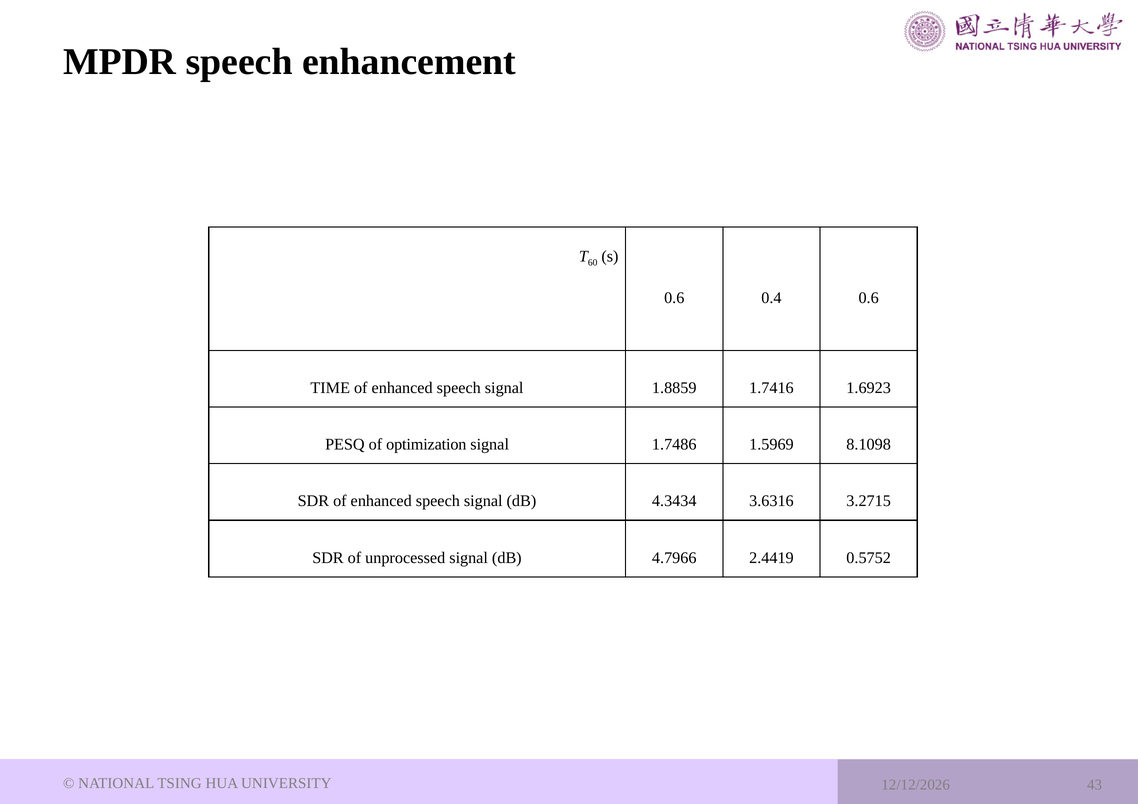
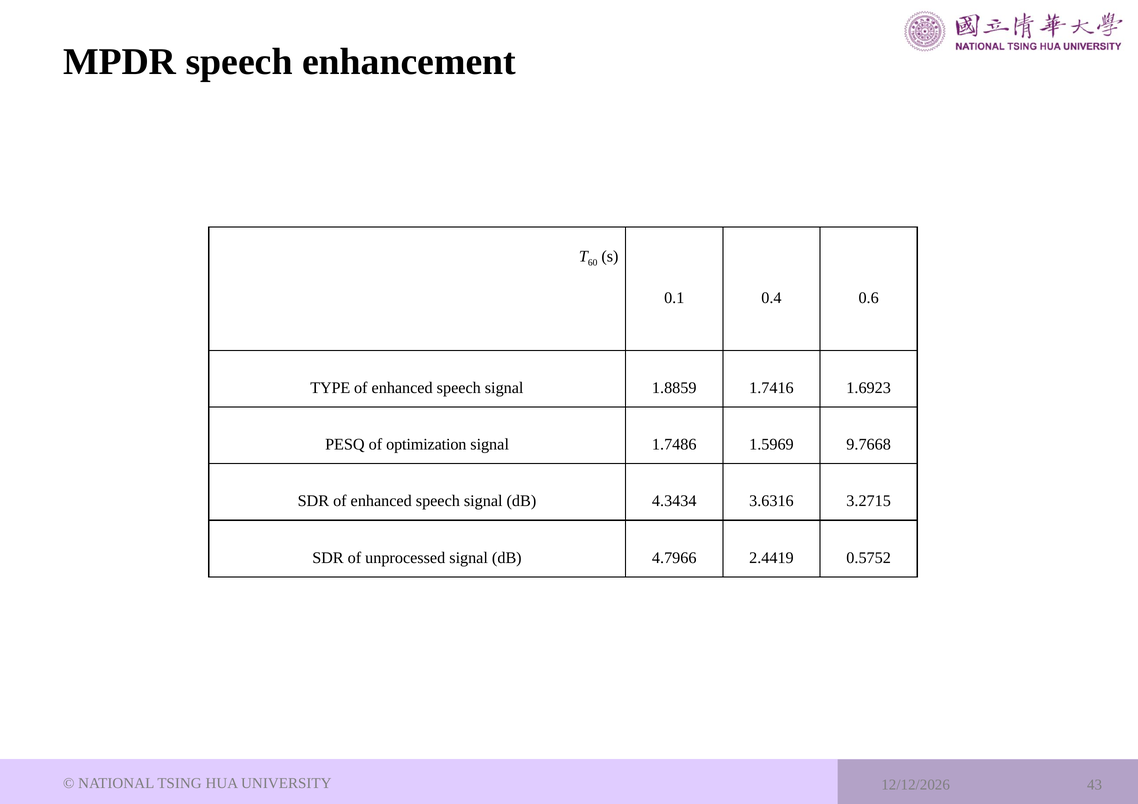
0.6: 0.6 -> 0.1 (674, 298)
TIME: TIME -> TYPE (330, 388)
8.1098: 8.1098 -> 9.7668 (869, 445)
